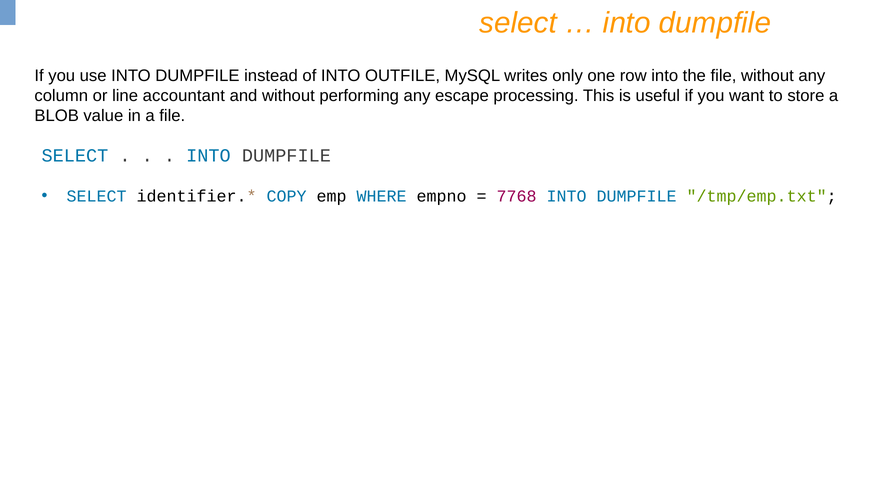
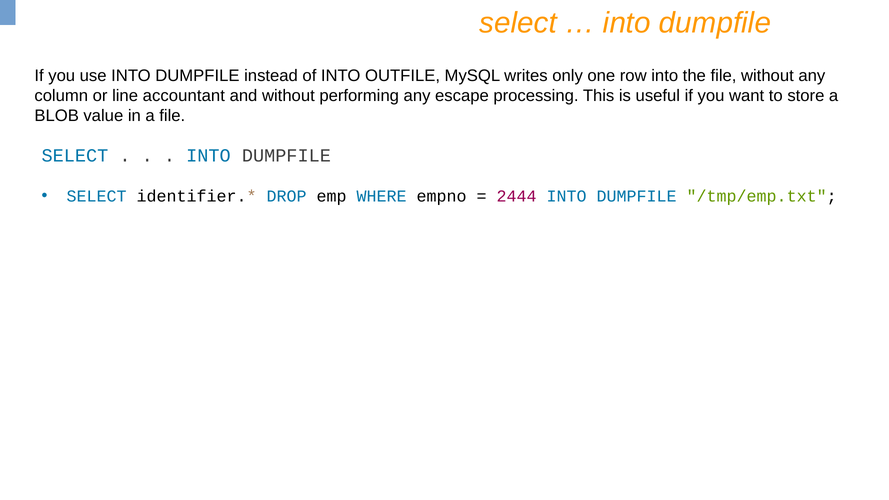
COPY: COPY -> DROP (287, 196)
7768: 7768 -> 2444 (517, 196)
